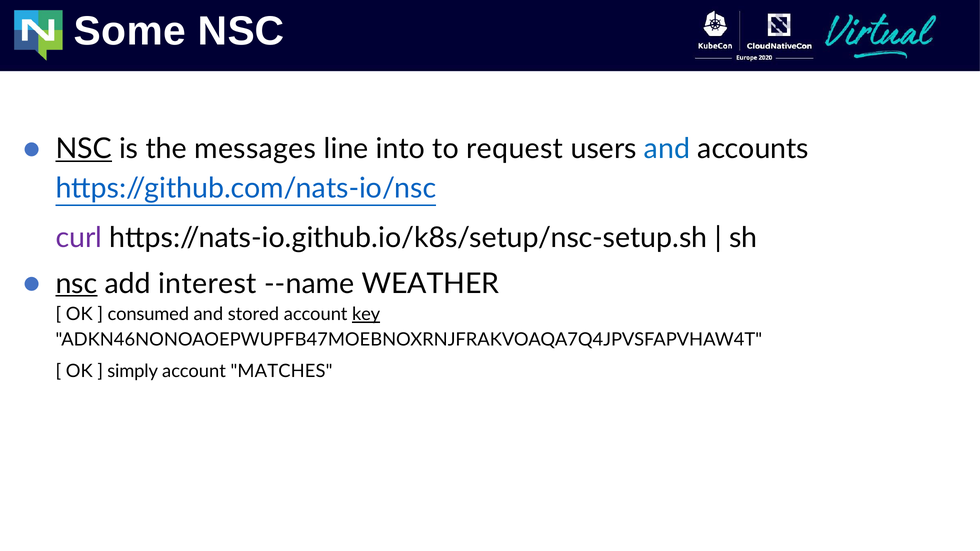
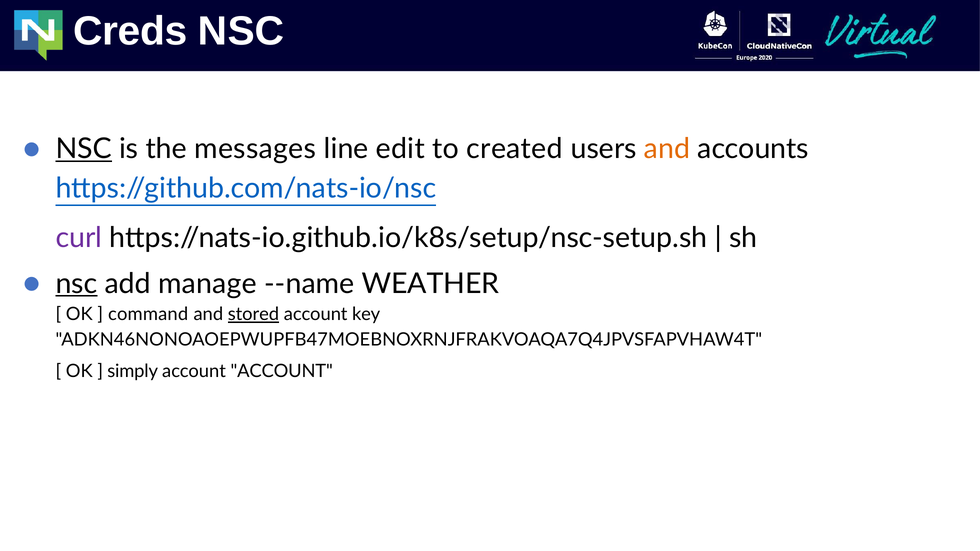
Some: Some -> Creds (130, 31)
into: into -> edit (400, 149)
request: request -> created (515, 149)
and colour: blue -> orange (667, 149)
interest: interest -> manage (208, 284)
consumed: consumed -> command (148, 314)
stored underline: none -> present (253, 314)
key underline: present -> none (366, 314)
account MATCHES: MATCHES -> ACCOUNT (282, 371)
